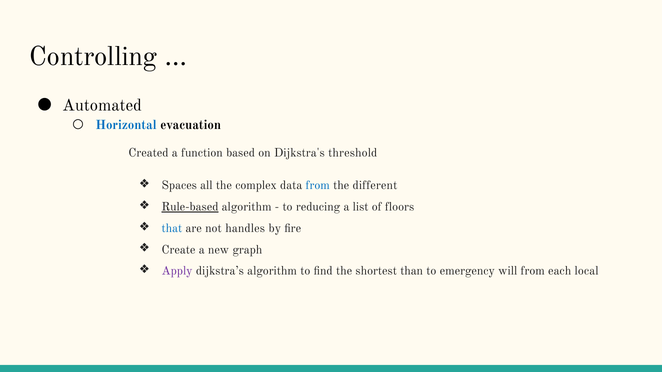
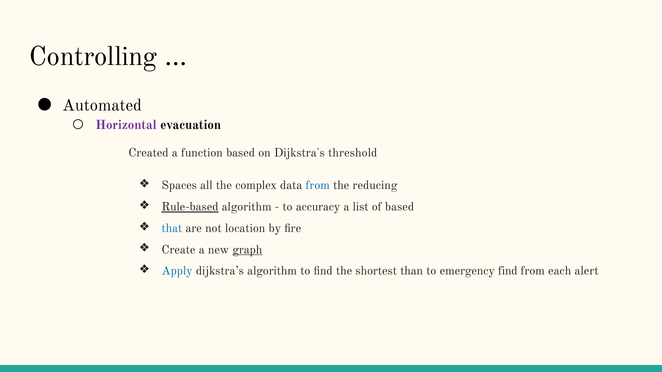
Horizontal colour: blue -> purple (126, 125)
different: different -> reducing (375, 186)
reducing: reducing -> accuracy (318, 207)
of floors: floors -> based (400, 207)
handles: handles -> location (245, 228)
graph underline: none -> present (247, 250)
Apply colour: purple -> blue (177, 271)
emergency will: will -> find (508, 271)
local: local -> alert (587, 271)
